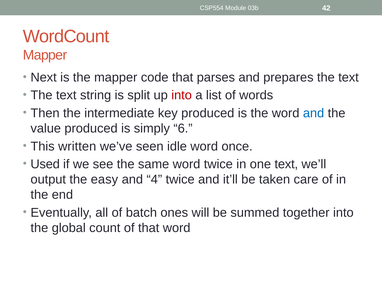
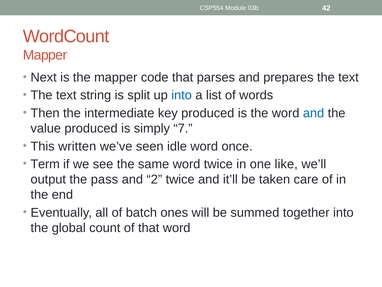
into colour: red -> blue (182, 95)
6: 6 -> 7 (183, 128)
Used: Used -> Term (45, 164)
one text: text -> like (286, 164)
easy: easy -> pass (104, 179)
4: 4 -> 2 (154, 179)
